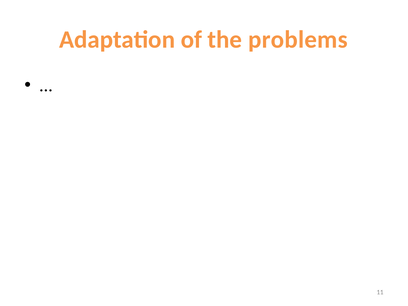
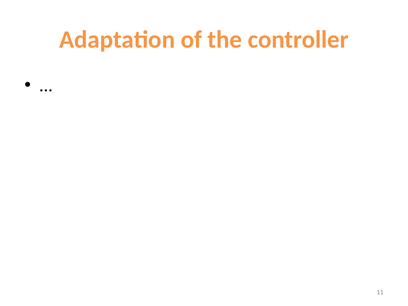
problems: problems -> controller (298, 39)
